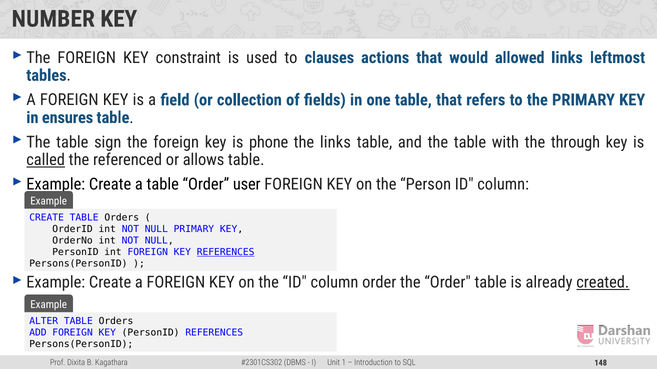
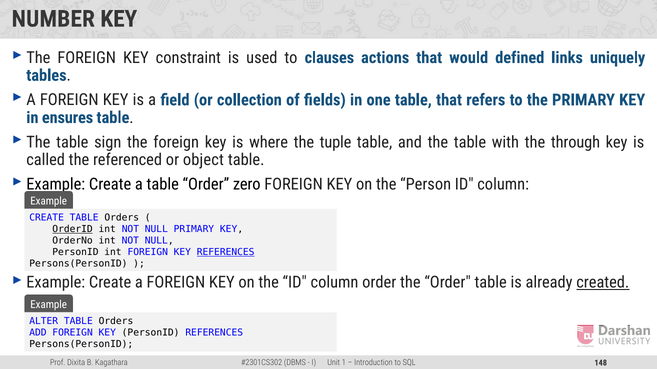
allowed: allowed -> defined (520, 58)
leftmost: leftmost -> uniquely (618, 58)
phone: phone -> where (269, 142)
the links: links -> tuple (336, 142)
called underline: present -> none (46, 160)
allows: allows -> object (203, 160)
user: user -> zero (247, 185)
OrderID underline: none -> present (73, 229)
